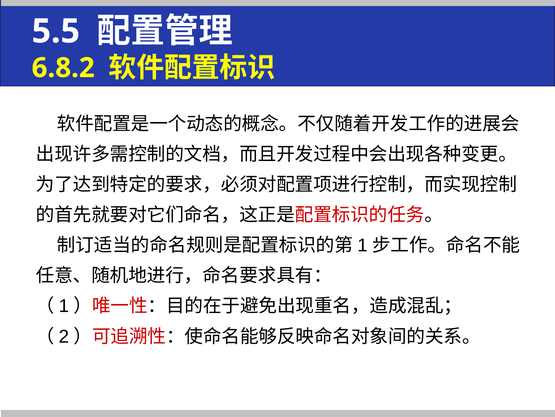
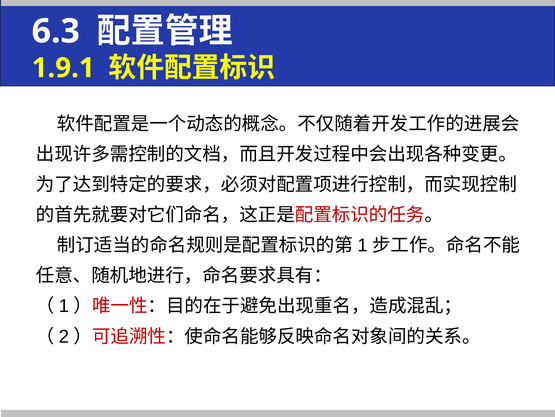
5.5: 5.5 -> 6.3 (56, 31)
6.8.2: 6.8.2 -> 1.9.1 (63, 68)
